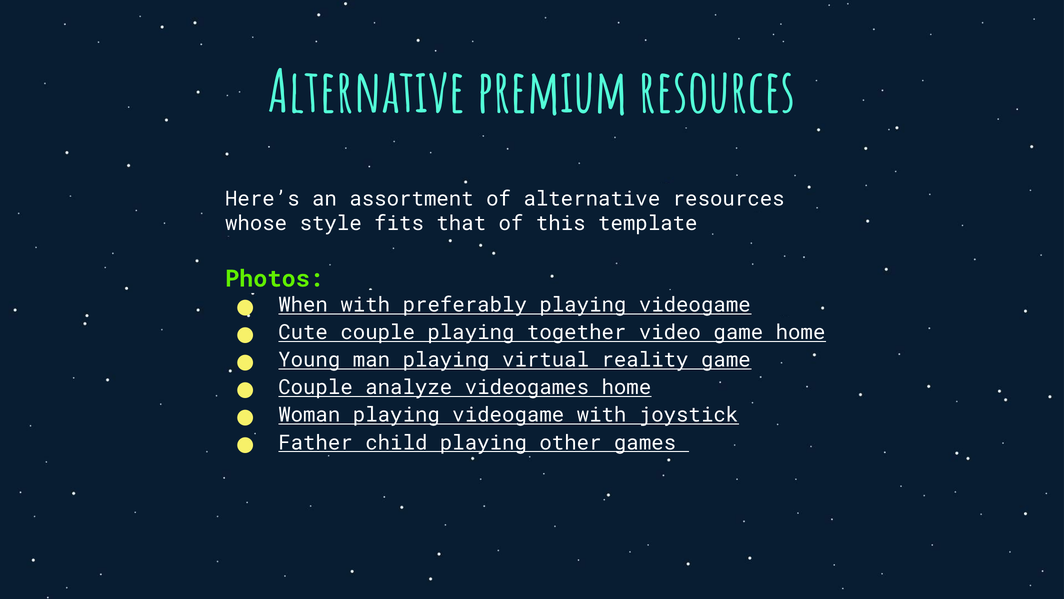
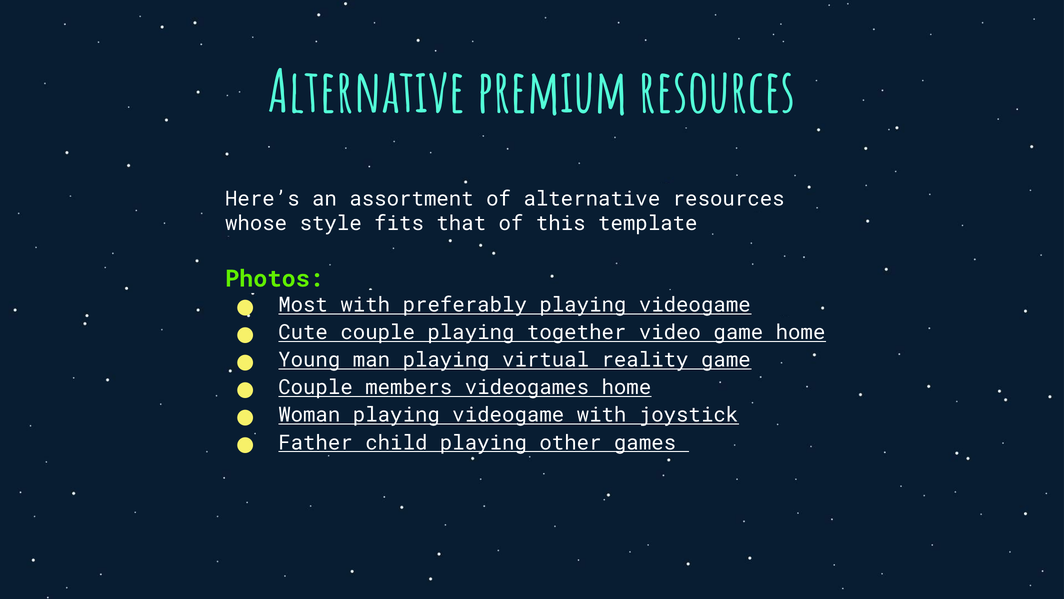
When: When -> Most (303, 305)
analyze: analyze -> members (409, 387)
